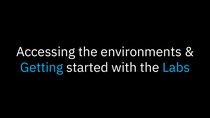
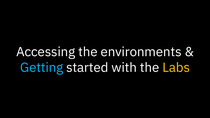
Labs colour: light blue -> yellow (176, 68)
